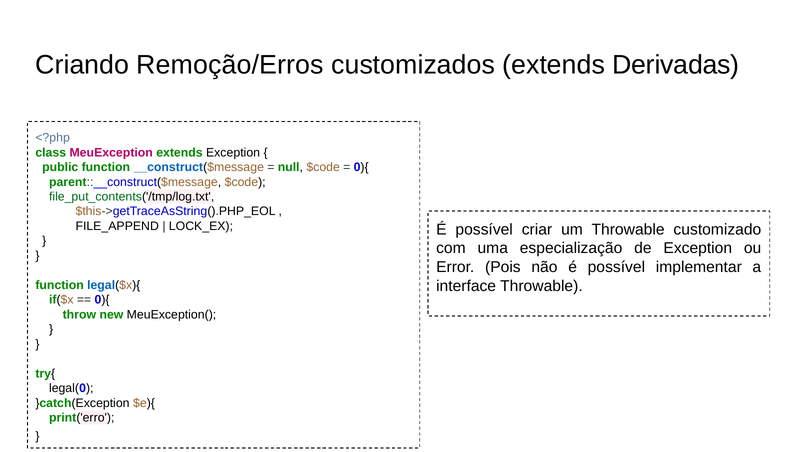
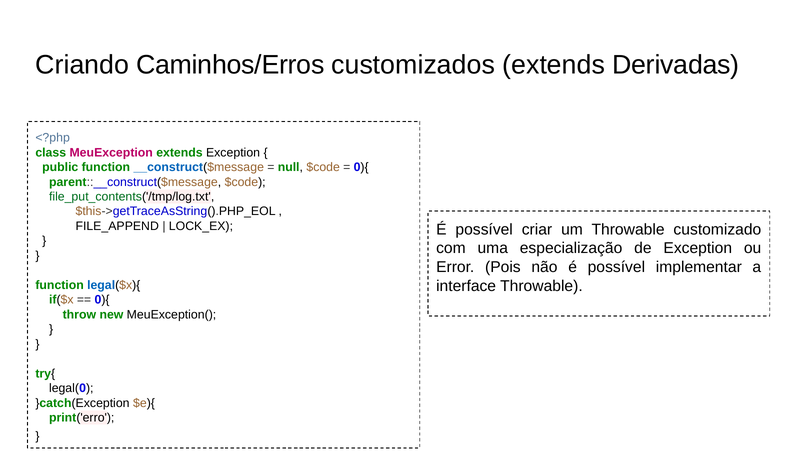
Remoção/Erros: Remoção/Erros -> Caminhos/Erros (230, 65)
